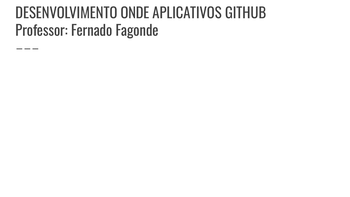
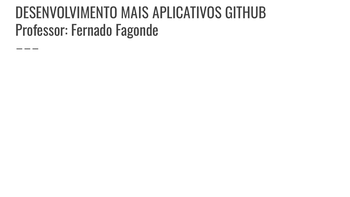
ONDE: ONDE -> MAIS (135, 14)
